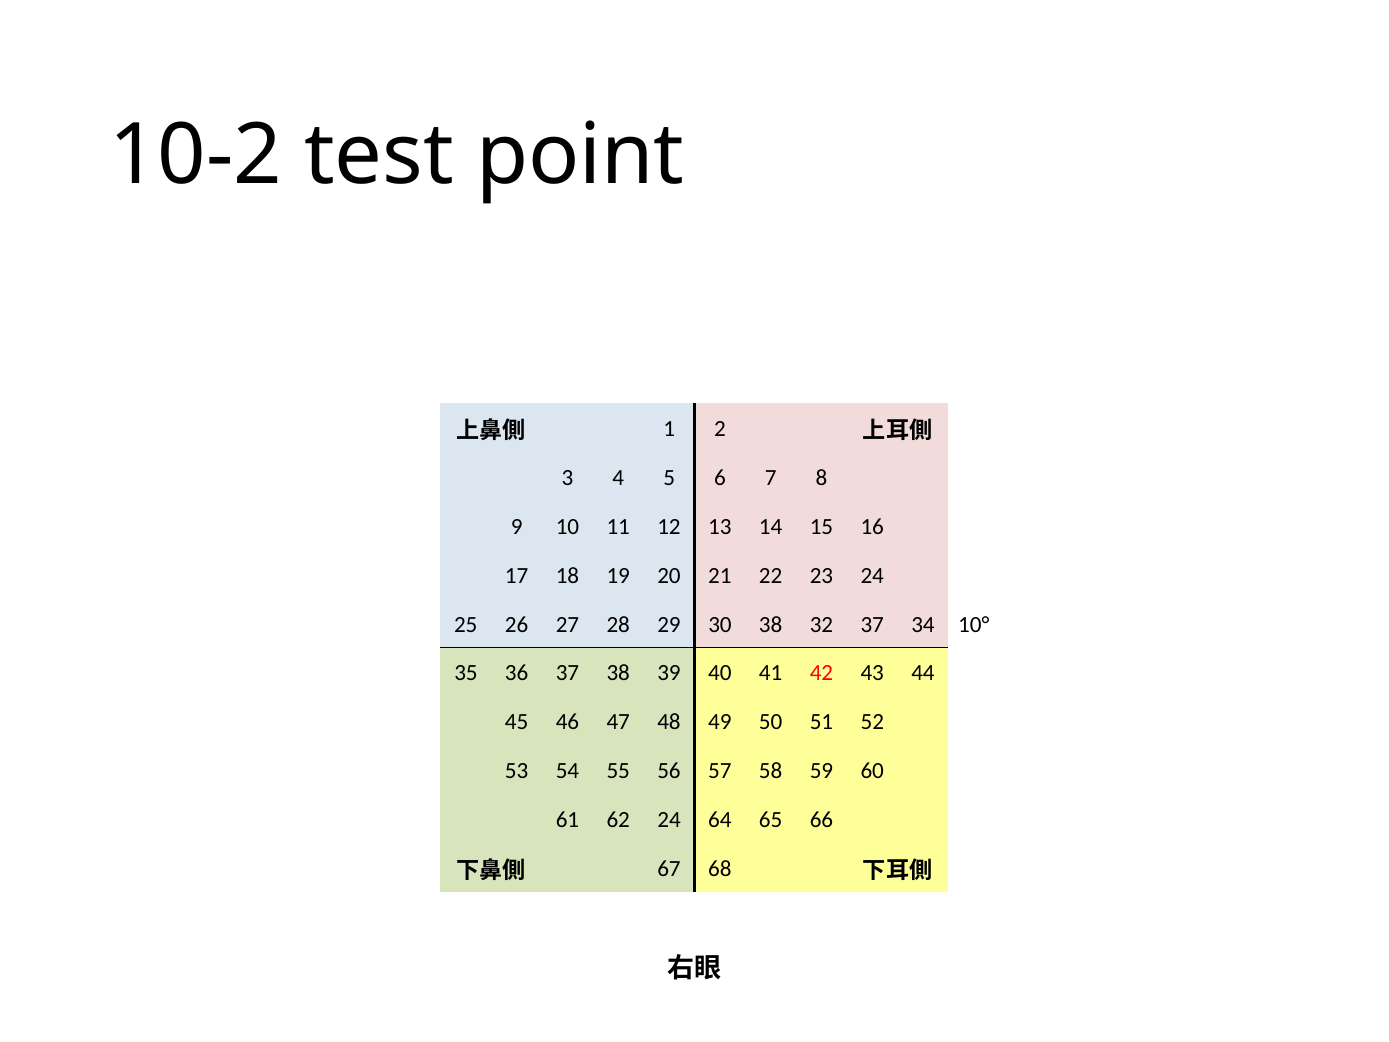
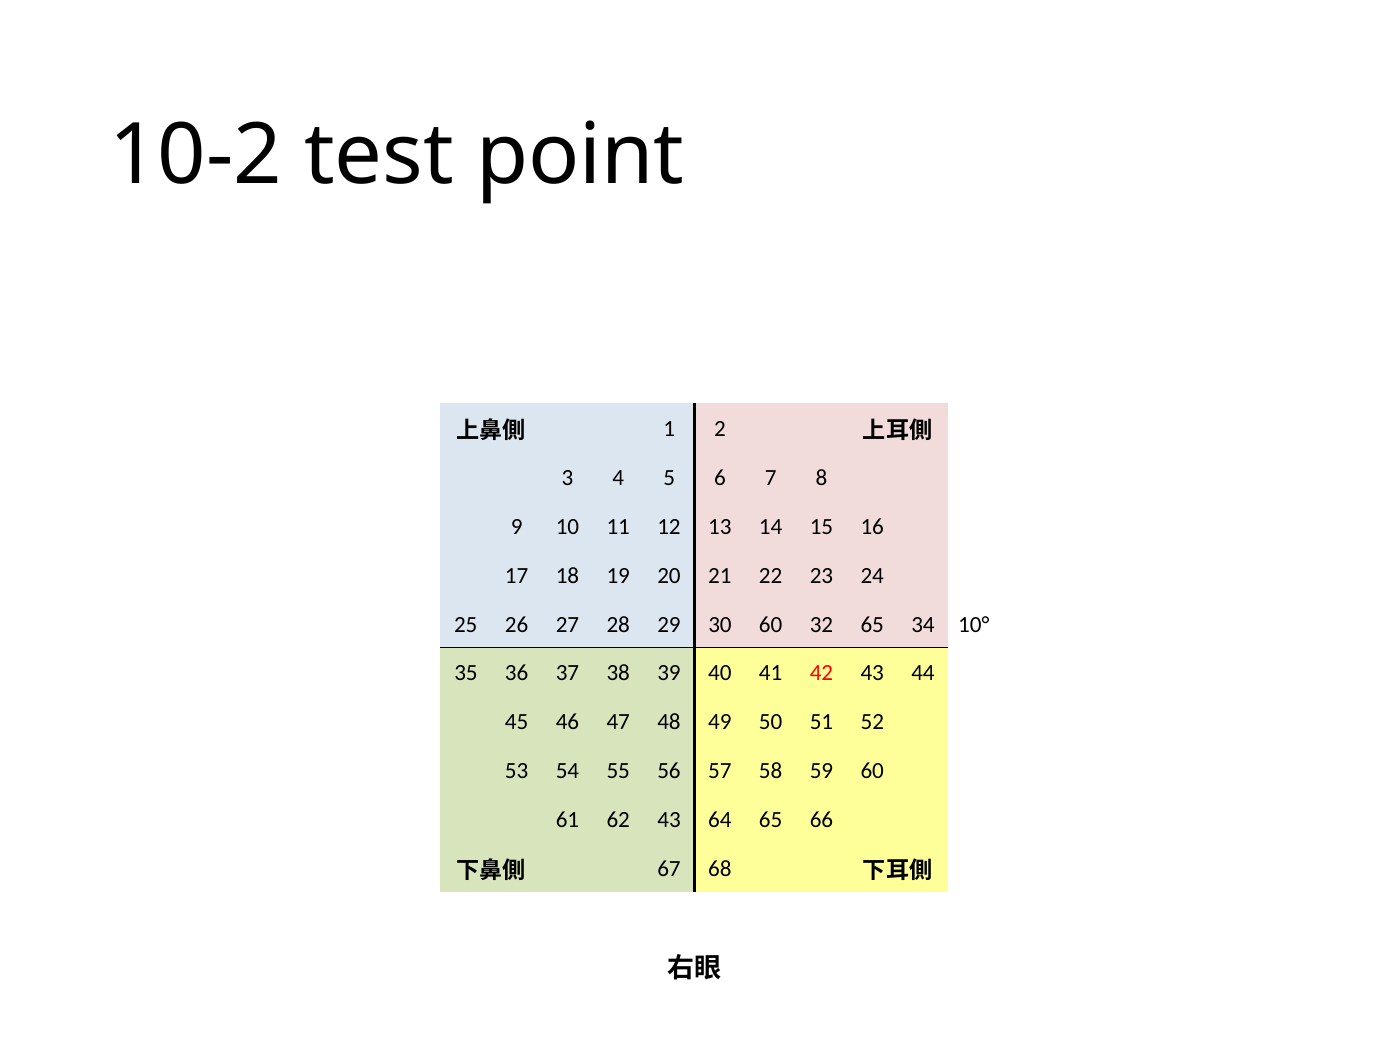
30 38: 38 -> 60 (771, 624)
32 37: 37 -> 65 (872, 624)
62 24: 24 -> 43 (669, 820)
